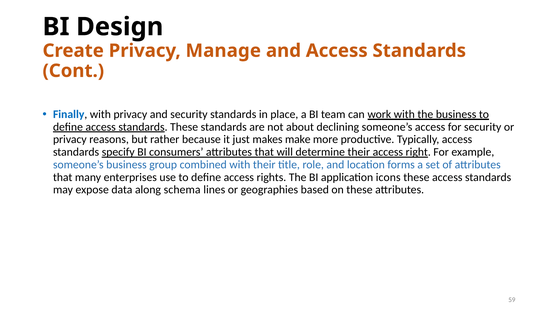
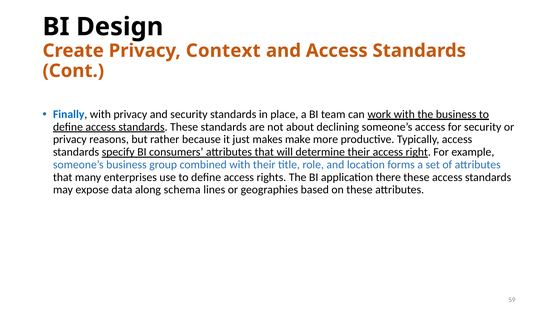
Manage: Manage -> Context (223, 51)
icons: icons -> there (388, 177)
